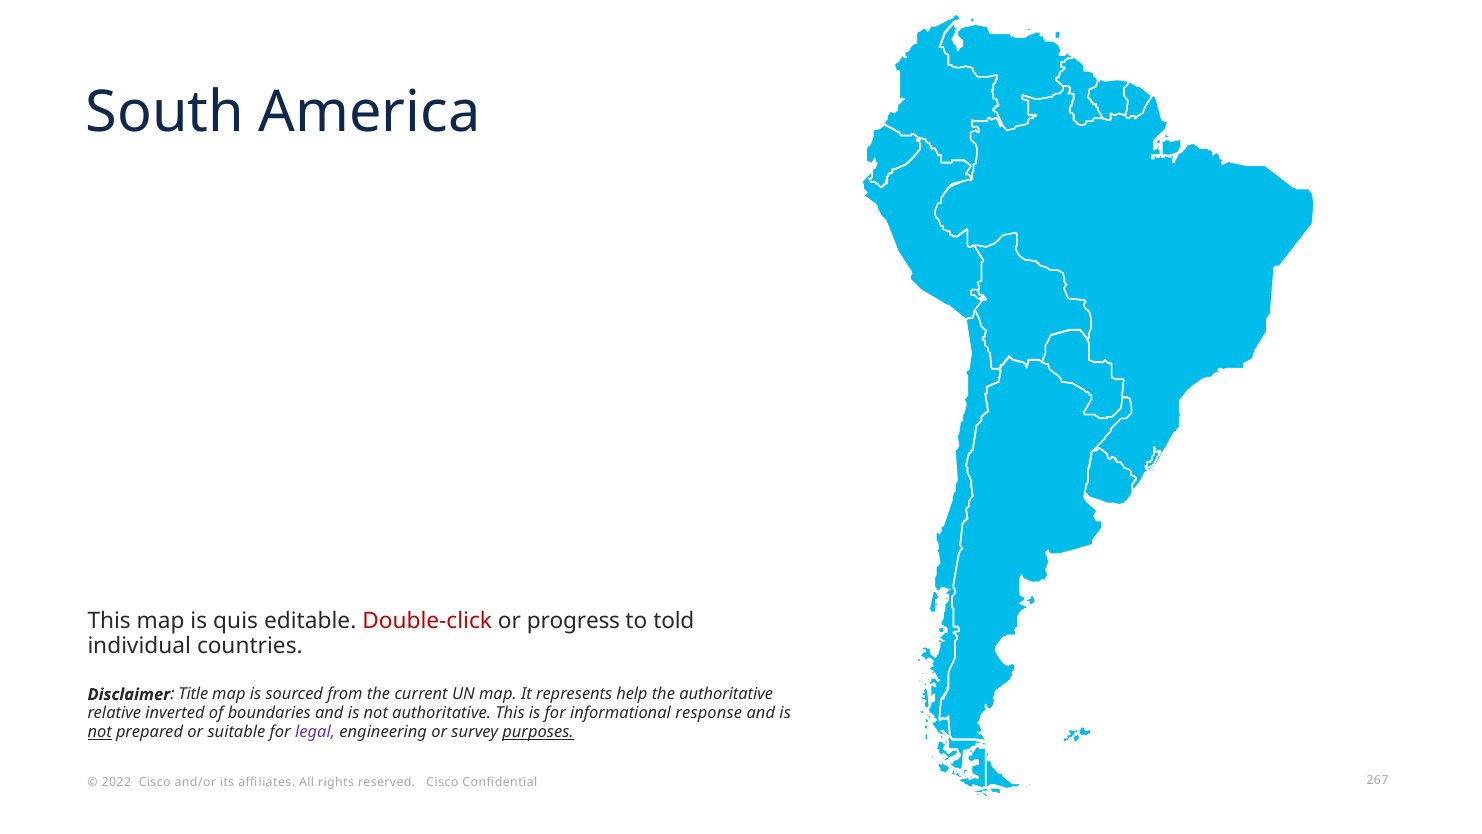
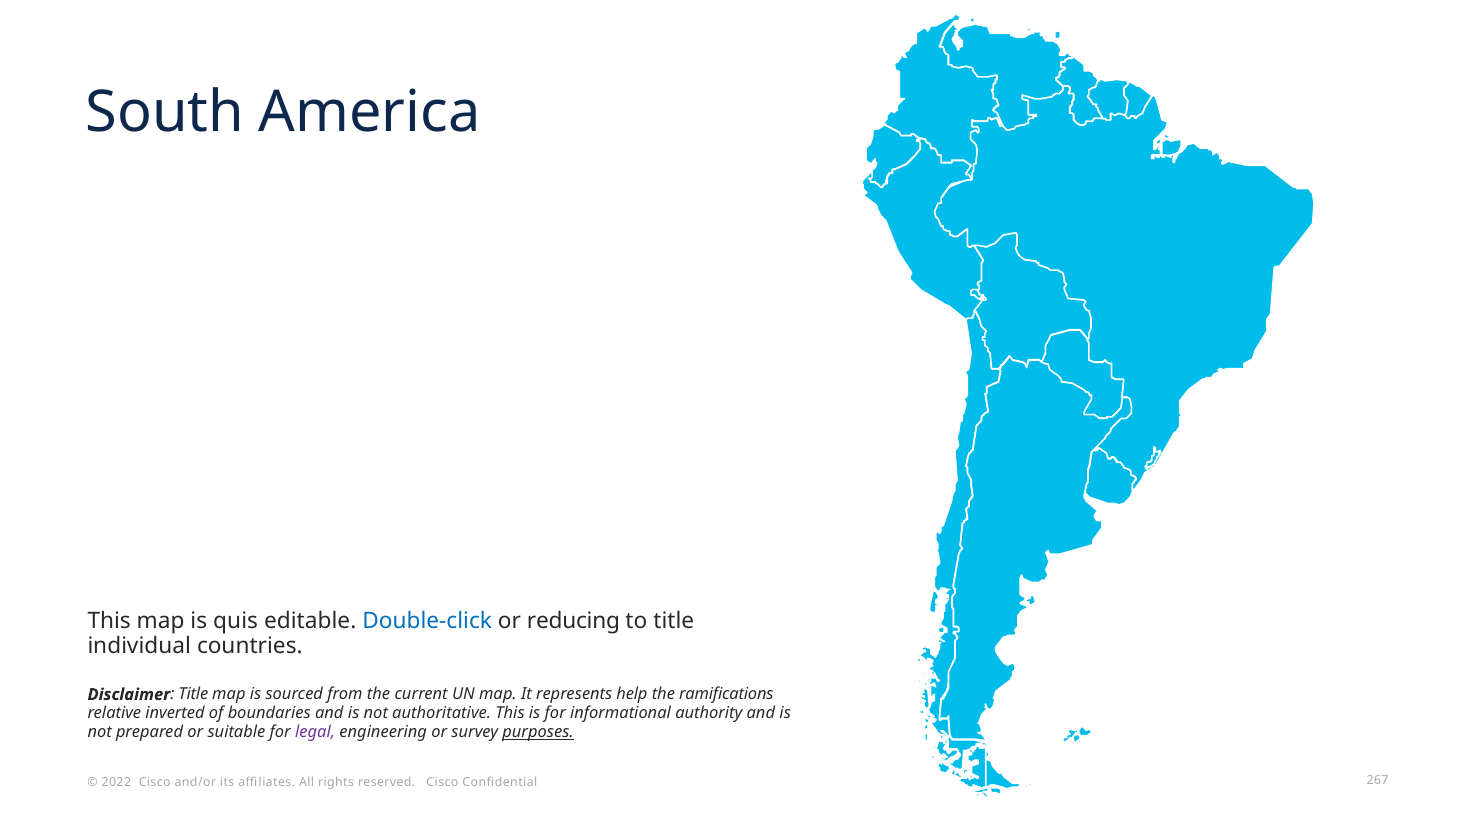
Double-click colour: red -> blue (427, 620)
progress: progress -> reducing (573, 620)
to told: told -> title (674, 620)
the authoritative: authoritative -> ramifications (726, 694)
response: response -> authority (709, 713)
not underline: present -> none (100, 732)
